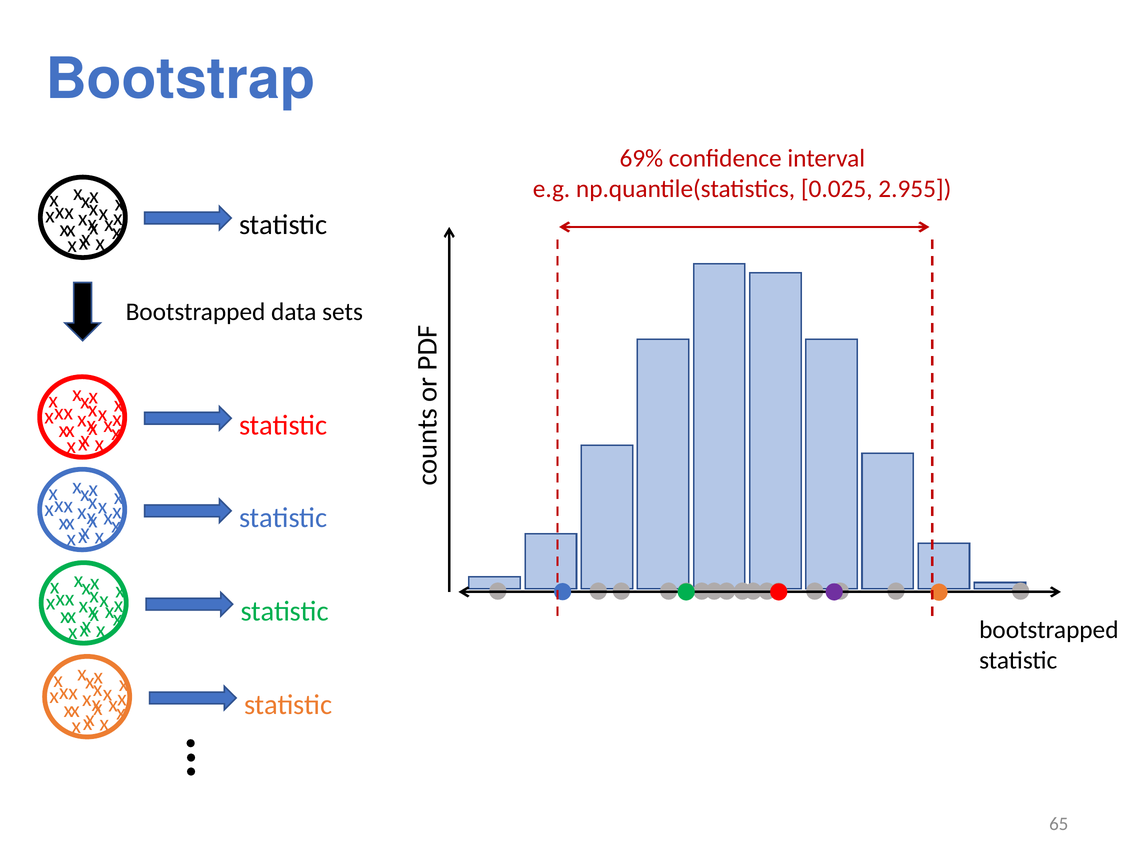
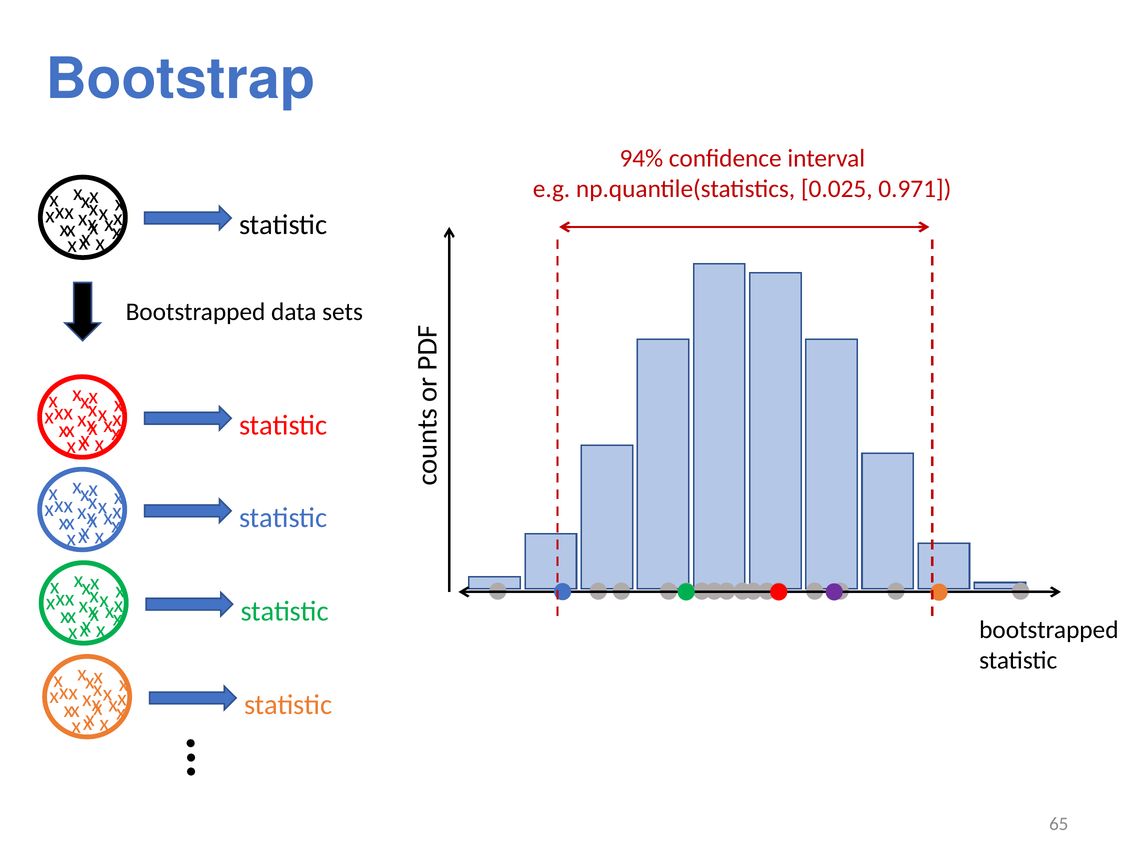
69%: 69% -> 94% (641, 158)
2.955: 2.955 -> 0.971 (915, 189)
